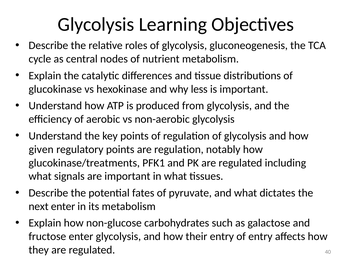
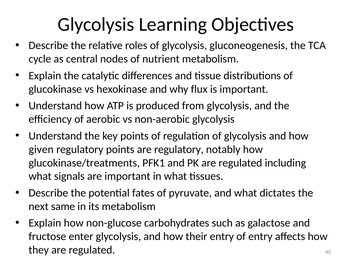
less: less -> flux (199, 89)
are regulation: regulation -> regulatory (179, 149)
next enter: enter -> same (63, 206)
